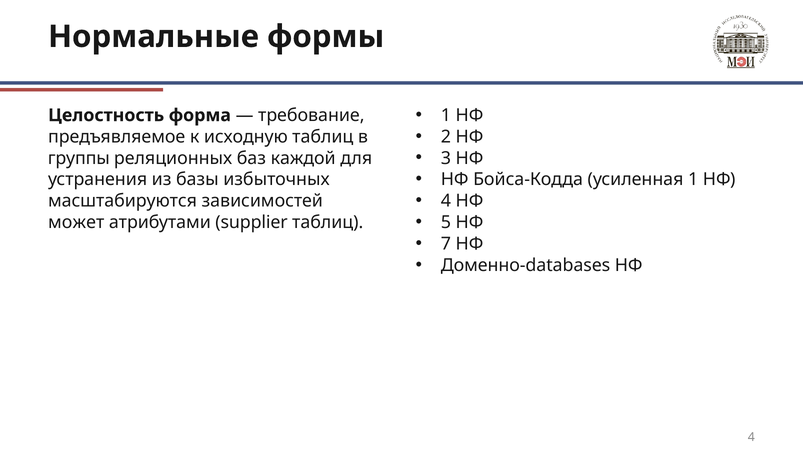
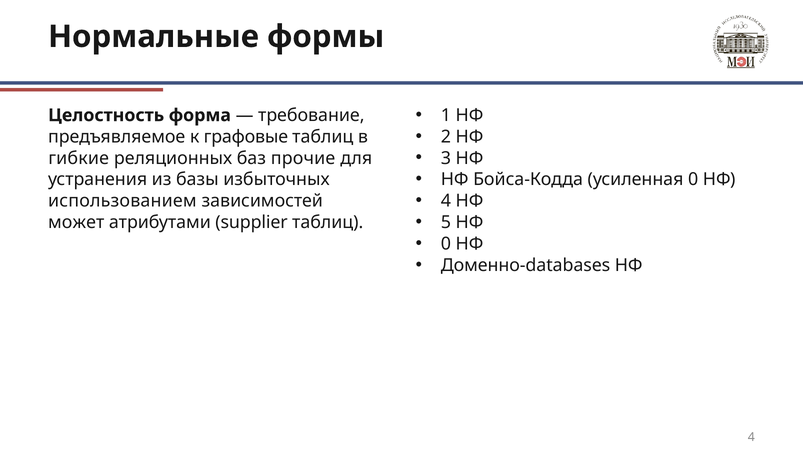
исходную: исходную -> графовые (246, 137)
группы: группы -> гибкие (79, 158)
каждой: каждой -> прочие (303, 158)
усиленная 1: 1 -> 0 (693, 179)
масштабируются: масштабируются -> использованием (122, 201)
7: 7 -> 0 (446, 244)
